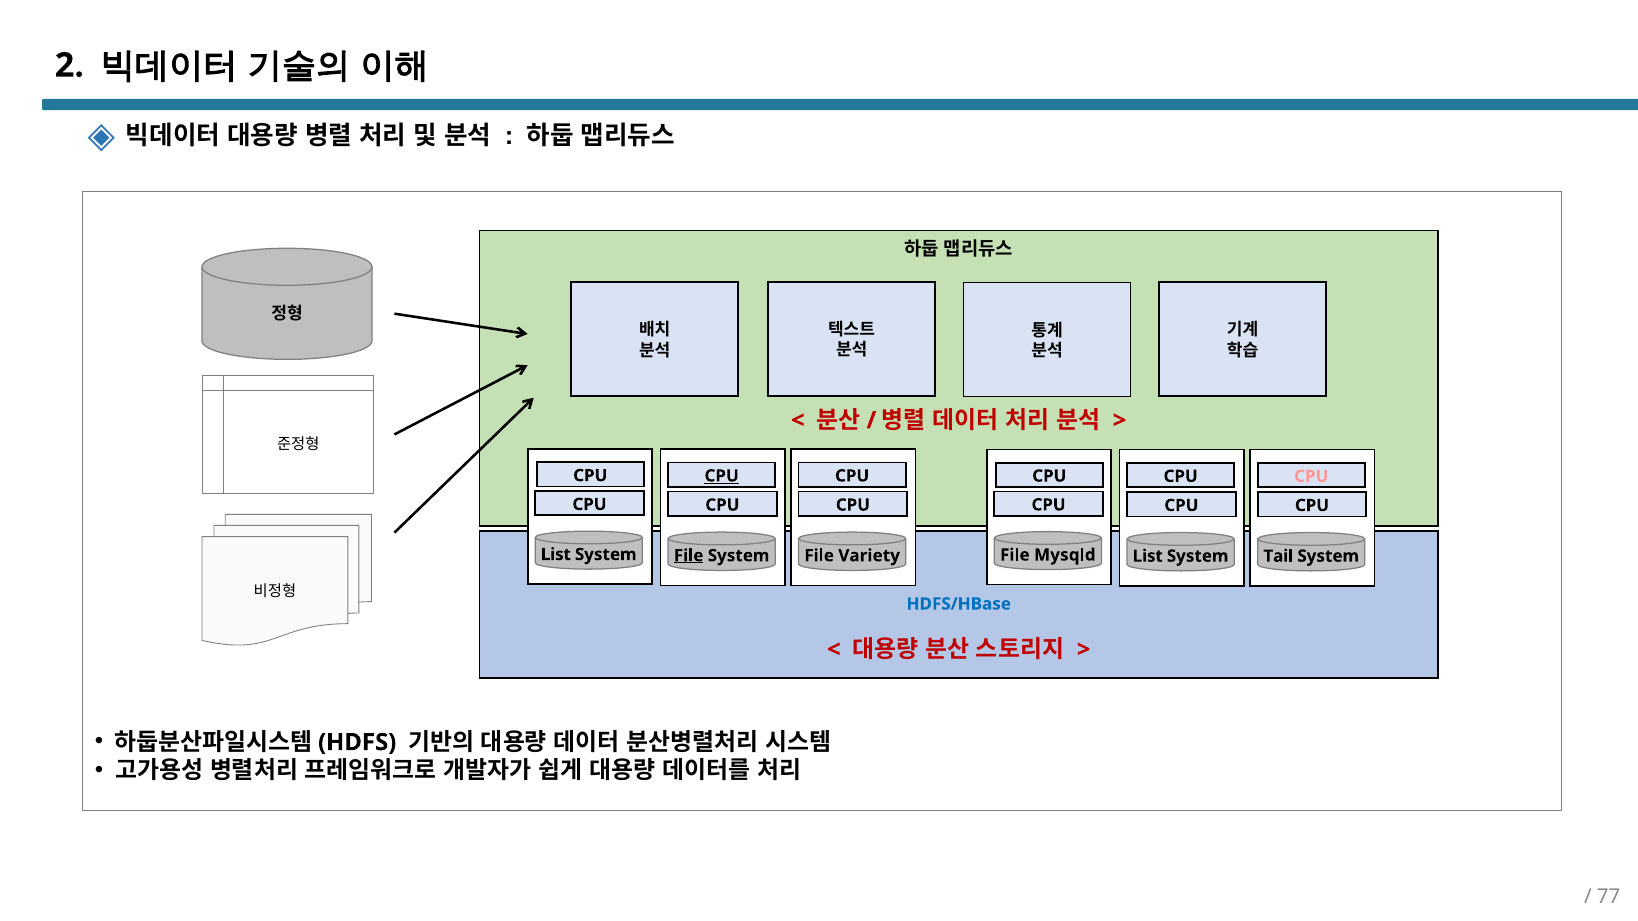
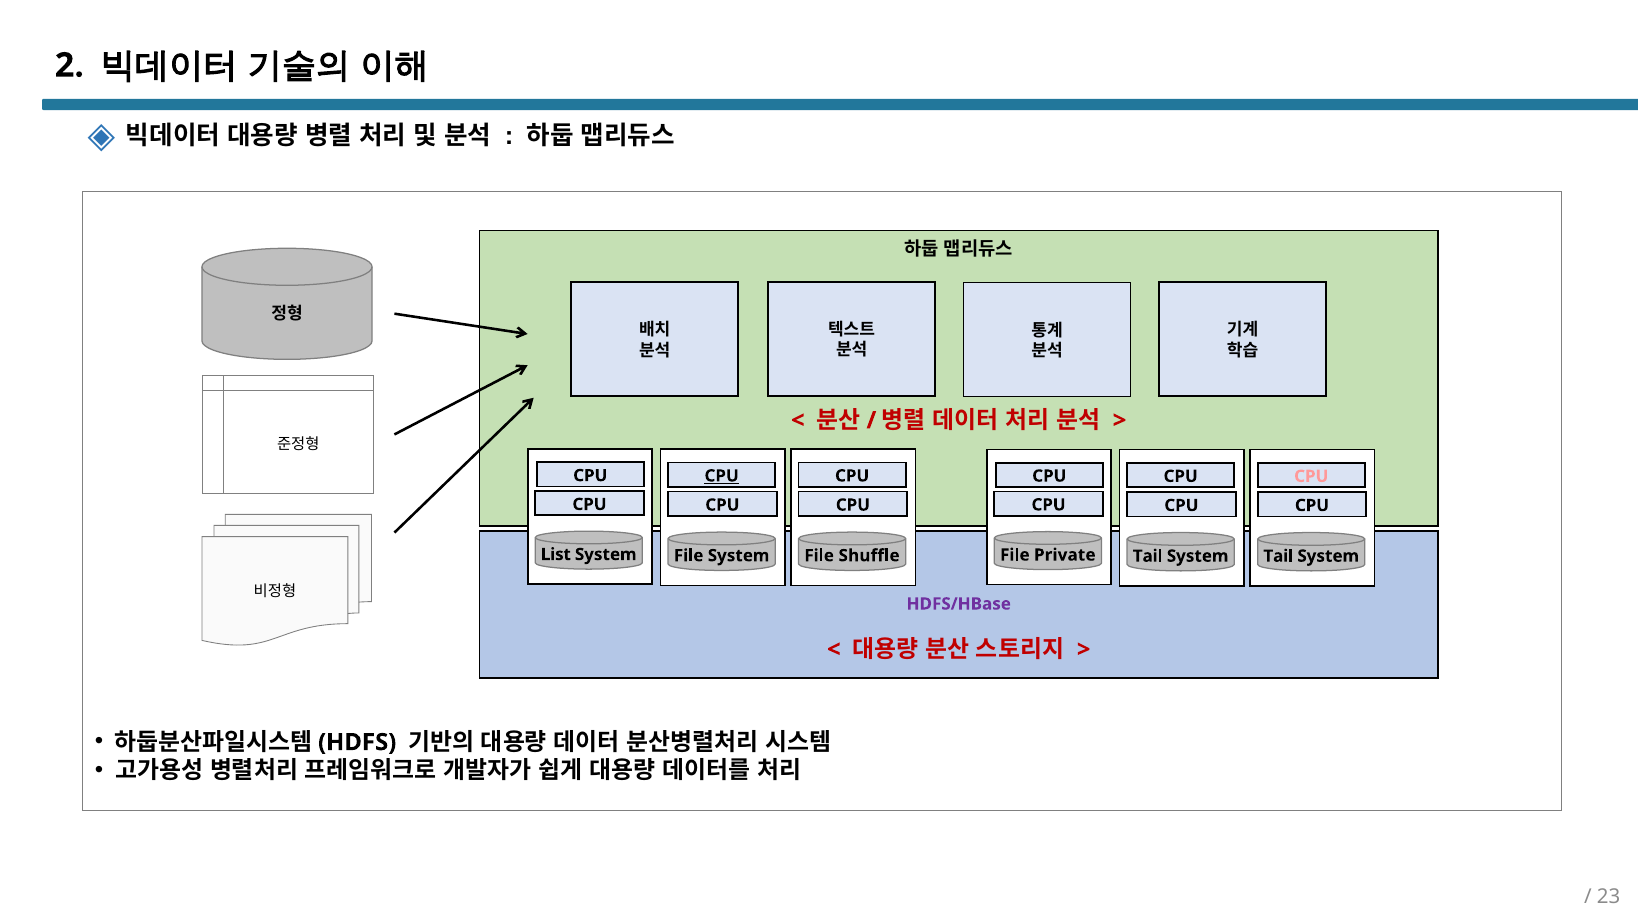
Mysqld: Mysqld -> Private (1065, 555)
File underline: present -> none (689, 556)
Variety: Variety -> Shuffle (869, 556)
List: List -> Tail (1148, 556)
HDFS/HBase colour: blue -> purple (959, 604)
77: 77 -> 23 (1609, 898)
